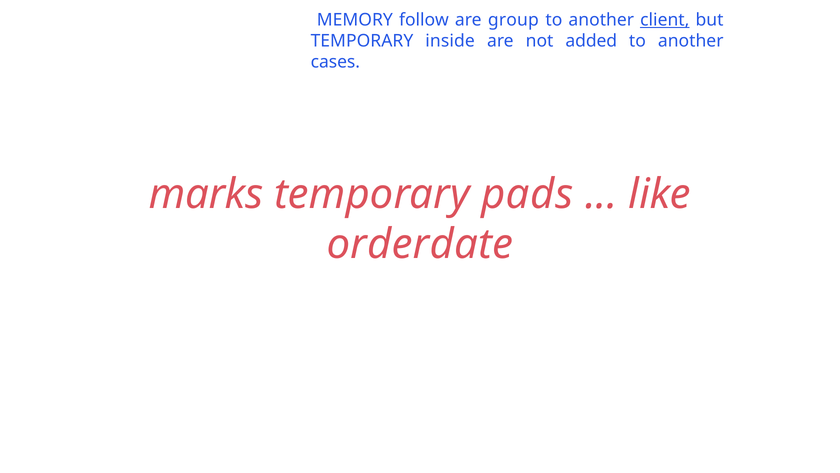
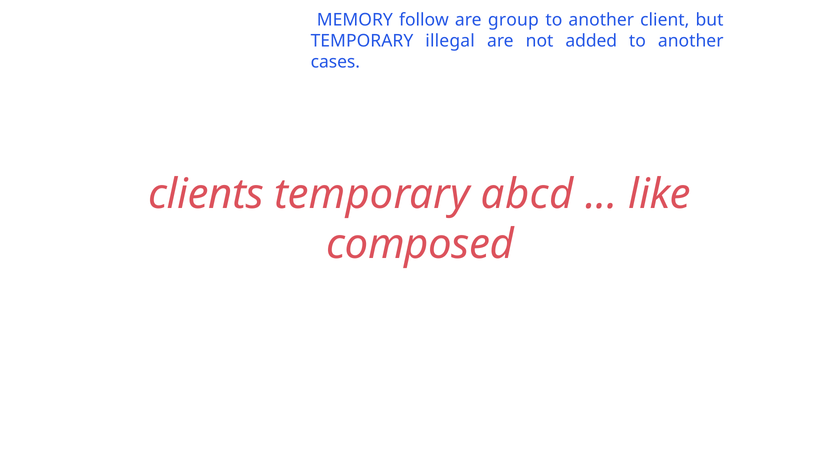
client underline: present -> none (665, 20)
inside: inside -> illegal (450, 41)
marks: marks -> clients (206, 194)
pads: pads -> abcd (527, 194)
orderdate: orderdate -> composed (420, 244)
